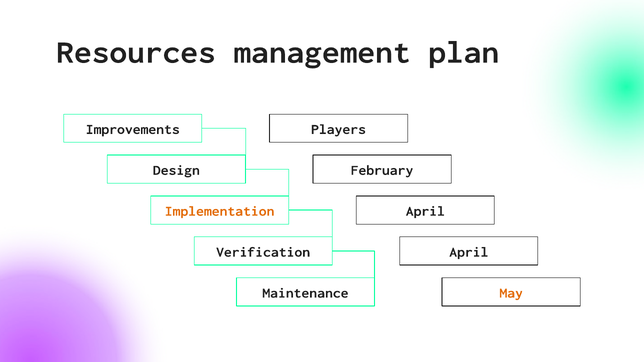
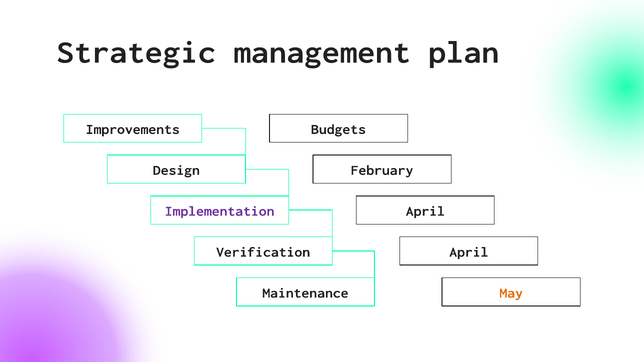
Resources: Resources -> Strategic (136, 52)
Players: Players -> Budgets (339, 129)
Implementation colour: orange -> purple (220, 211)
